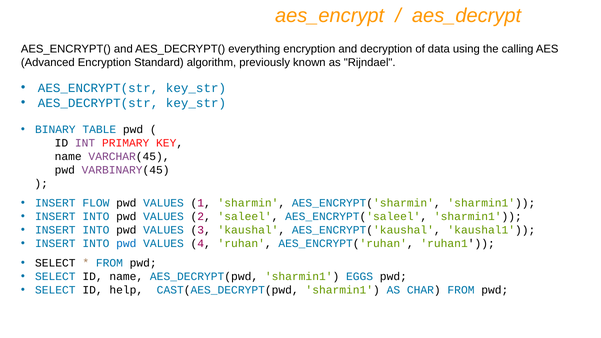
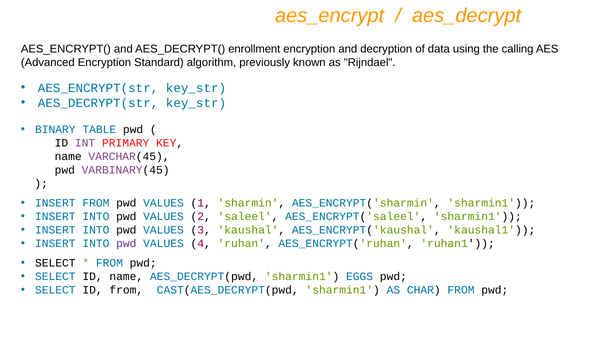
everything: everything -> enrollment (254, 49)
INSERT FLOW: FLOW -> FROM (96, 203)
pwd colour: blue -> purple (126, 244)
ID help: help -> from (126, 290)
